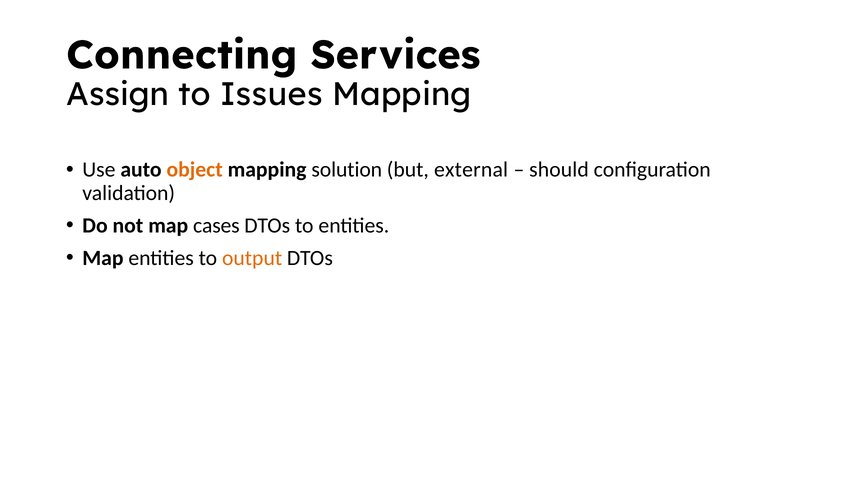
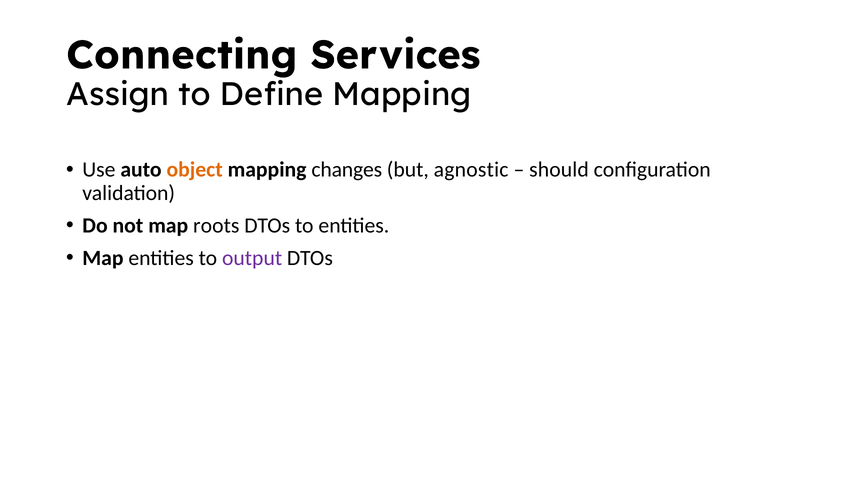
Issues: Issues -> Define (272, 94)
solution: solution -> changes (347, 170)
external: external -> agnostic (471, 170)
cases: cases -> roots (216, 225)
output colour: orange -> purple (252, 258)
